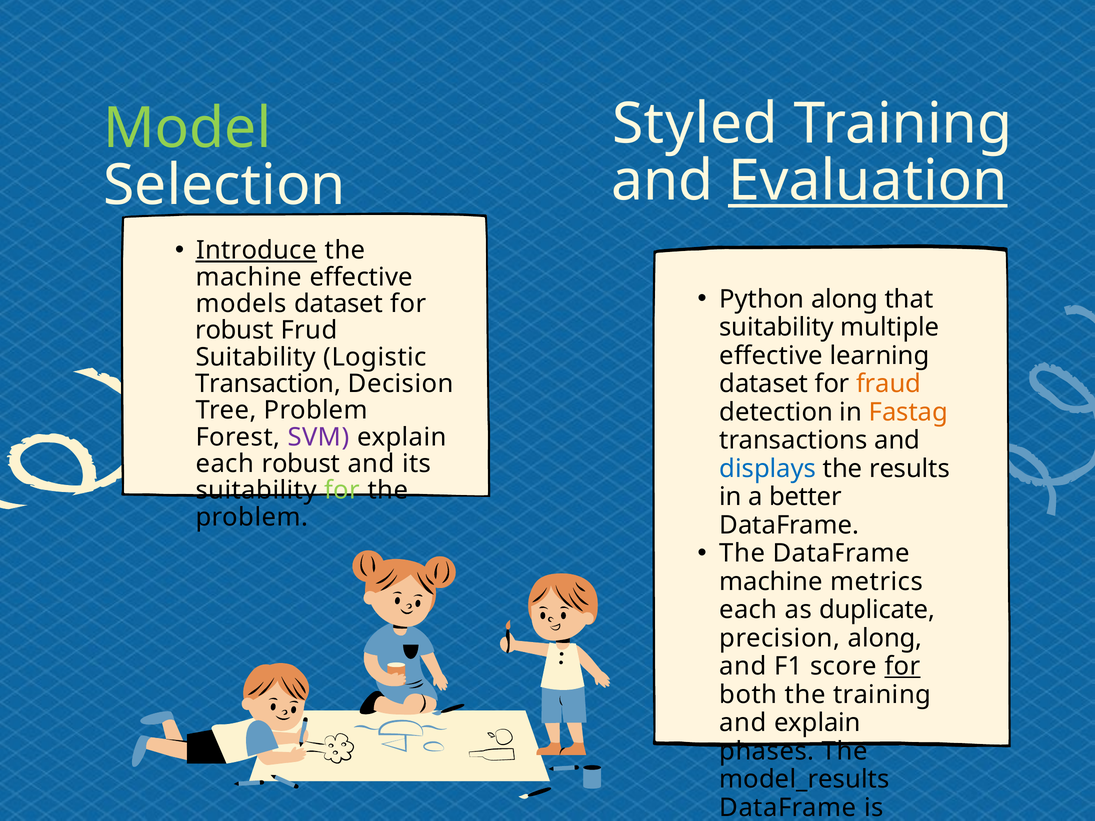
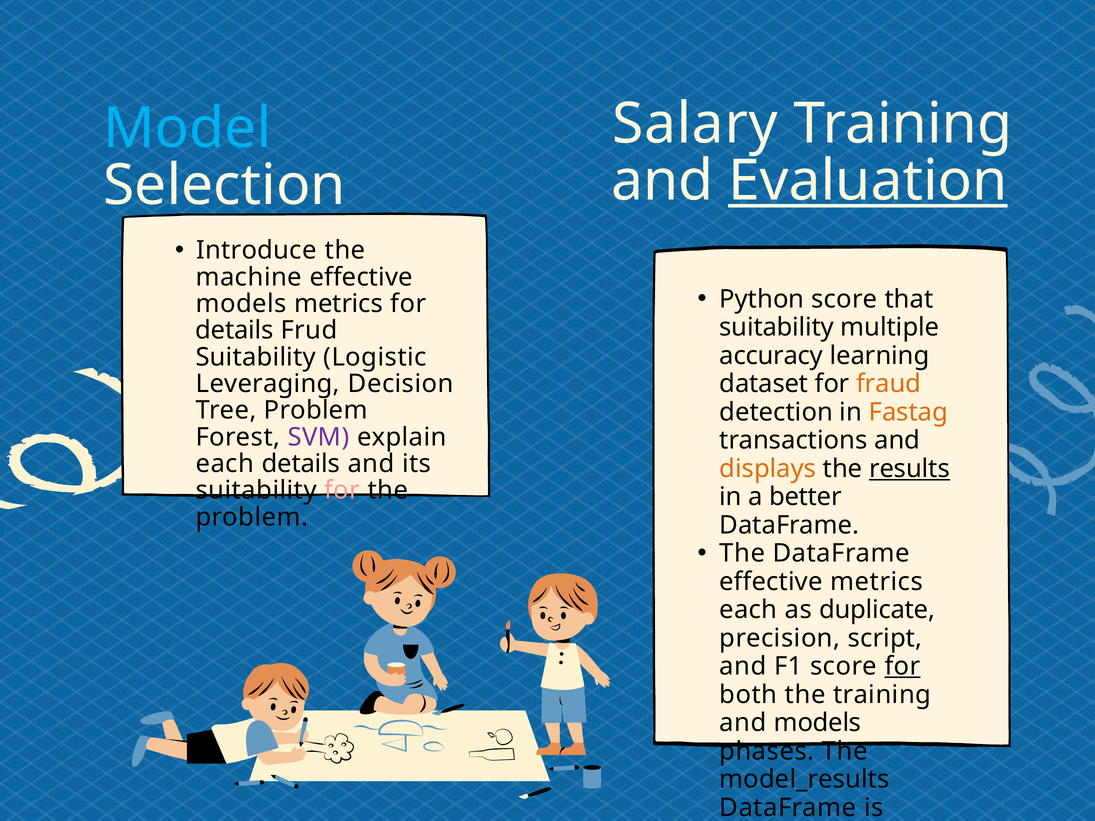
Styled: Styled -> Salary (695, 124)
Model colour: light green -> light blue (187, 128)
Introduce underline: present -> none (256, 251)
Python along: along -> score (844, 299)
models dataset: dataset -> metrics (339, 304)
robust: robust -> details (234, 331)
effective: effective -> accuracy (771, 356)
Transaction: Transaction -> Leveraging (268, 384)
each robust: robust -> details (301, 464)
displays colour: blue -> orange (768, 469)
results underline: none -> present (909, 469)
for colour: light green -> pink (342, 491)
machine: machine -> effective (771, 582)
precision along: along -> script (885, 638)
and explain: explain -> models (818, 723)
